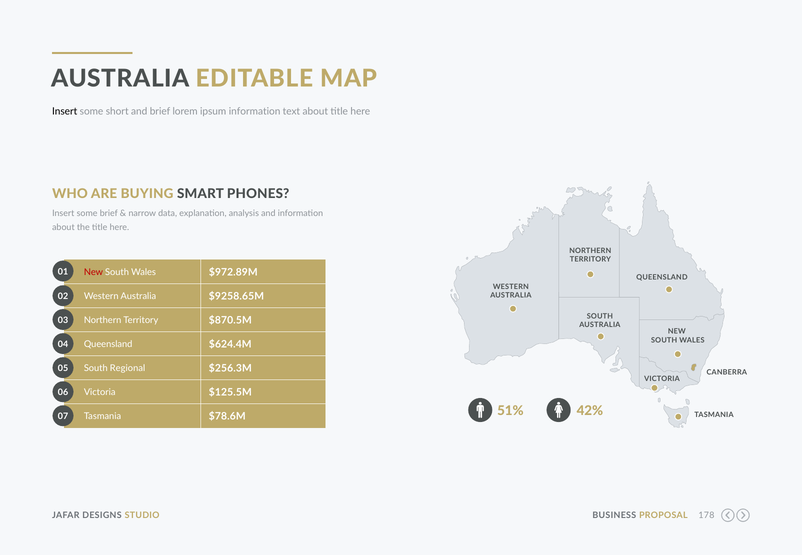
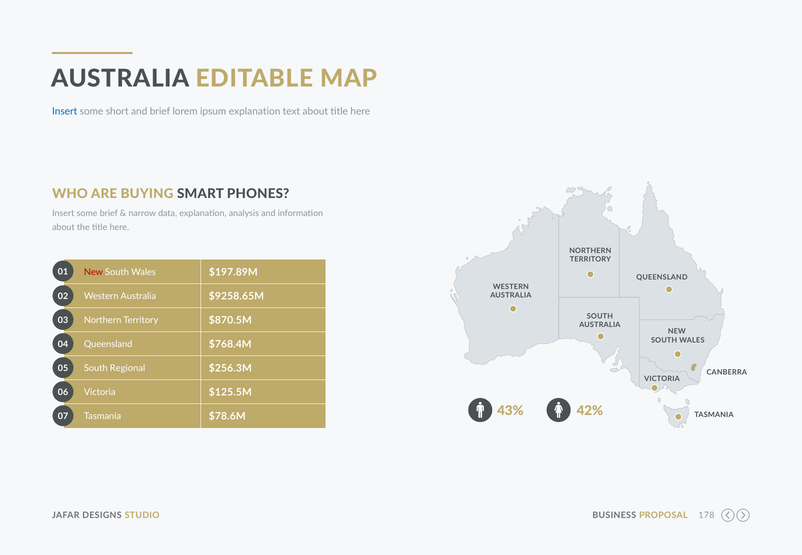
Insert colour: black -> blue (65, 112)
ipsum information: information -> explanation (255, 112)
$972.89M: $972.89M -> $197.89M (233, 272)
$624.4M: $624.4M -> $768.4M (230, 344)
51%: 51% -> 43% (510, 411)
